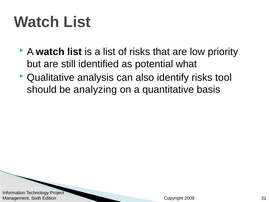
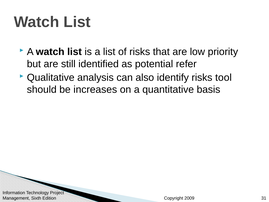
what: what -> refer (186, 64)
analyzing: analyzing -> increases (95, 90)
